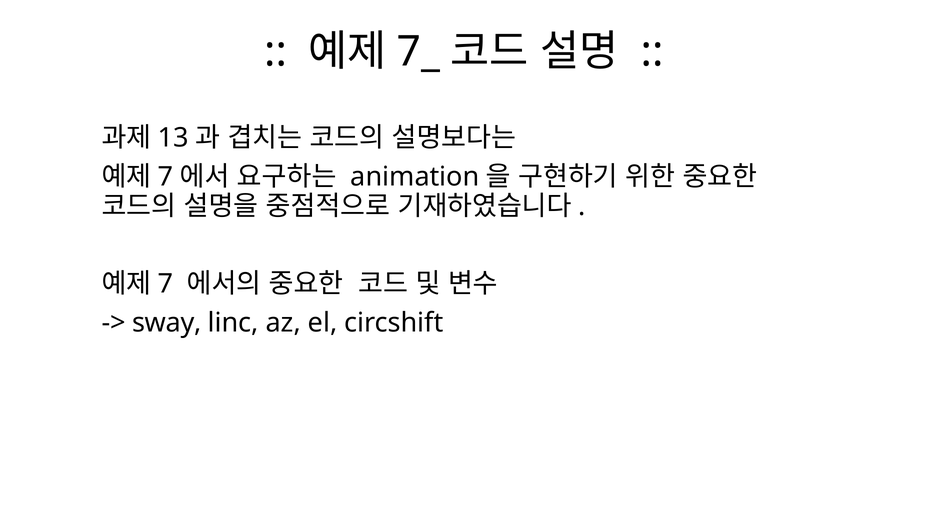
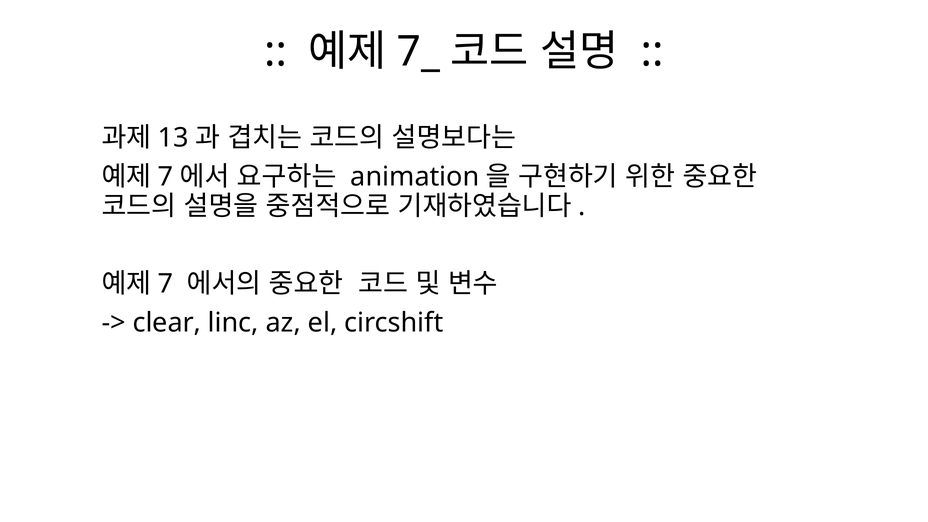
sway: sway -> clear (167, 323)
